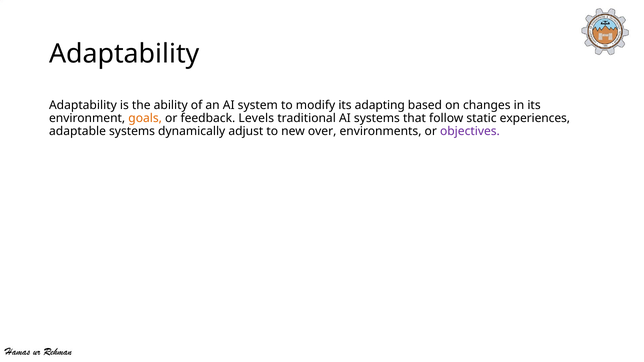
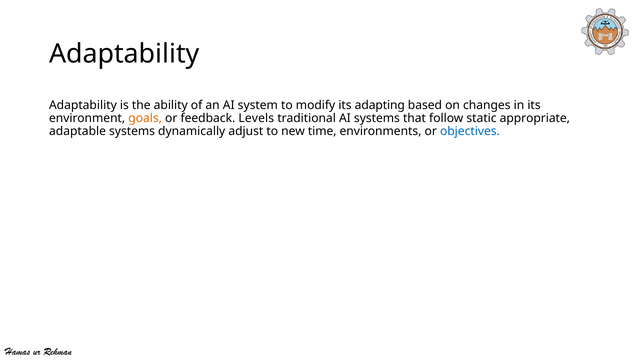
experiences: experiences -> appropriate (535, 118)
over: over -> time (322, 131)
objectives colour: purple -> blue (470, 131)
